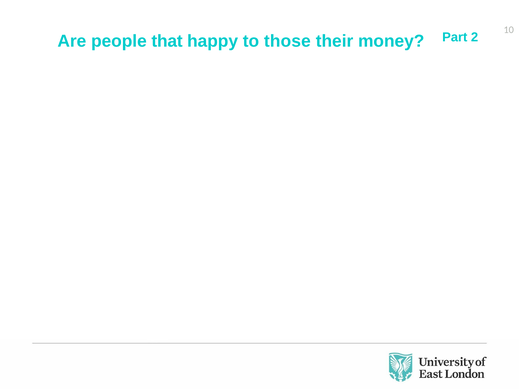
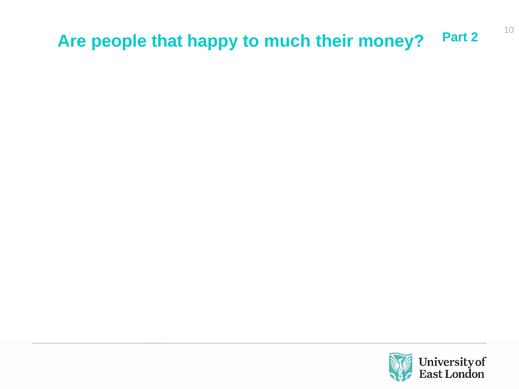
those: those -> much (287, 41)
